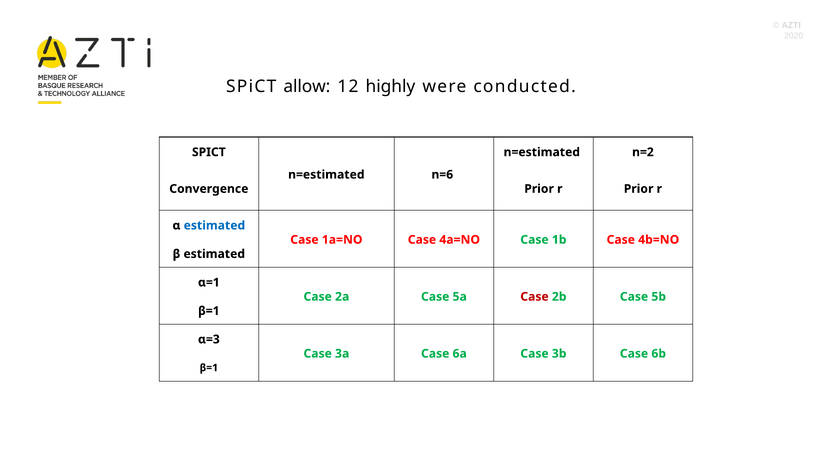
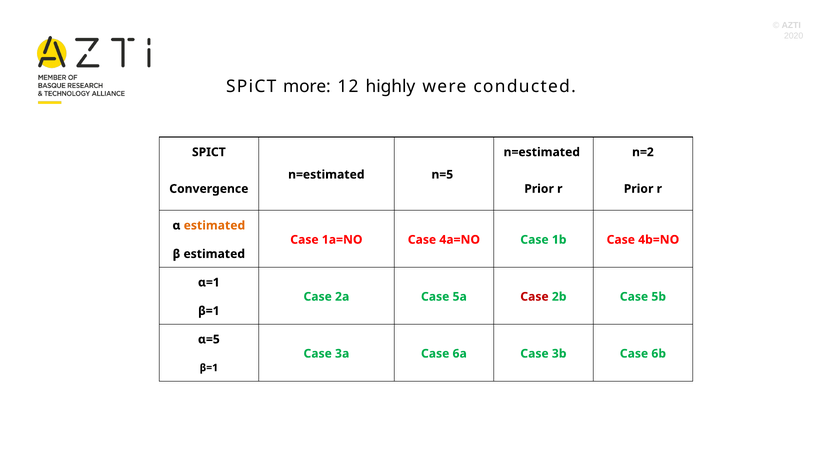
allow: allow -> more (307, 87)
n=6: n=6 -> n=5 (442, 175)
estimated colour: blue -> orange (214, 225)
α=3: α=3 -> α=5 (209, 339)
